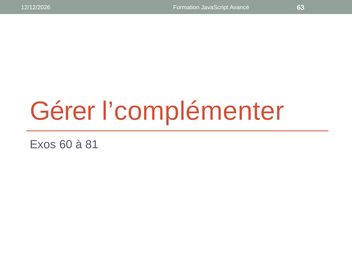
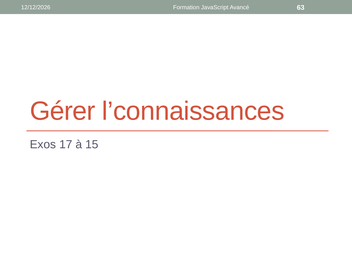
l’complémenter: l’complémenter -> l’connaissances (193, 111)
60: 60 -> 17 (66, 145)
81: 81 -> 15 (92, 145)
